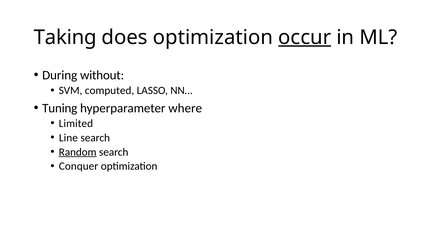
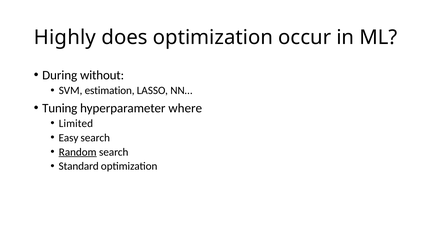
Taking: Taking -> Highly (65, 37)
occur underline: present -> none (305, 37)
computed: computed -> estimation (110, 90)
Line: Line -> Easy (68, 138)
Conquer: Conquer -> Standard (79, 166)
